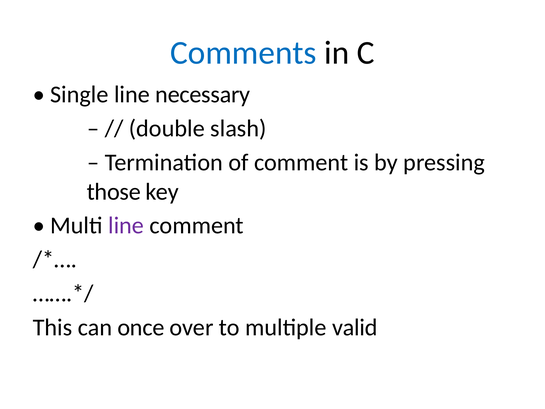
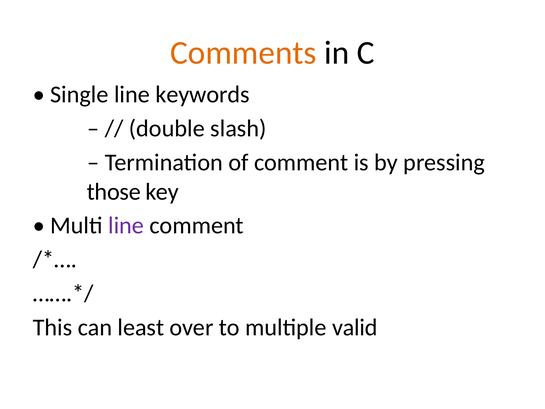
Comments colour: blue -> orange (243, 53)
necessary: necessary -> keywords (203, 95)
once: once -> least (141, 327)
